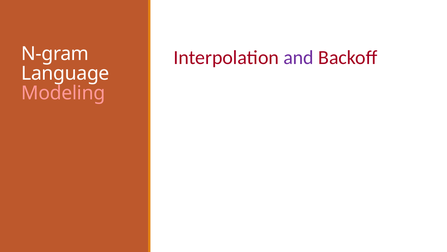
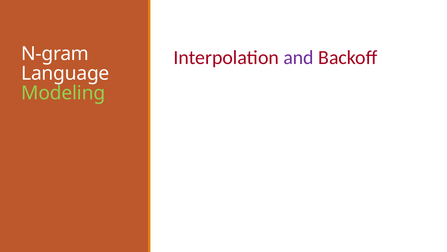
Modeling colour: pink -> light green (63, 93)
